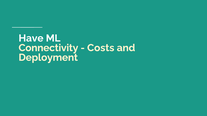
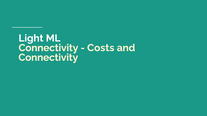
Have: Have -> Light (31, 38)
Deployment: Deployment -> Connectivity (48, 58)
